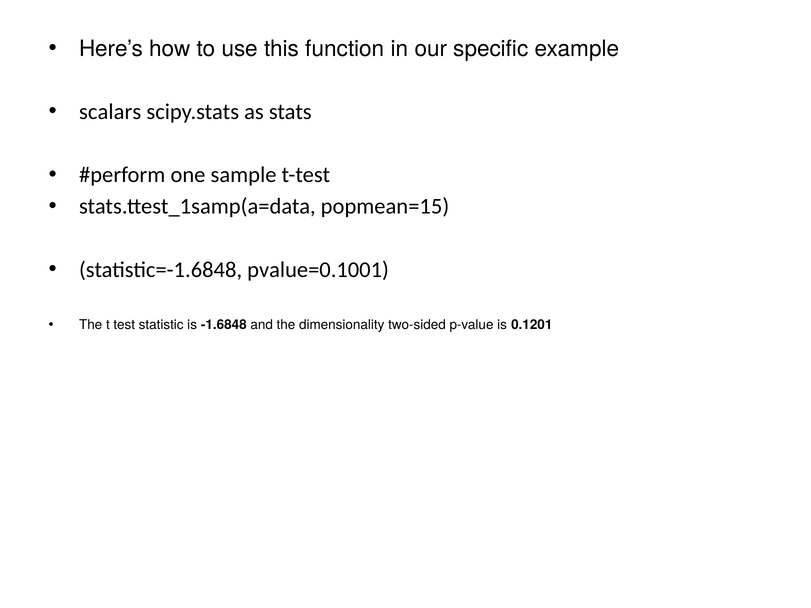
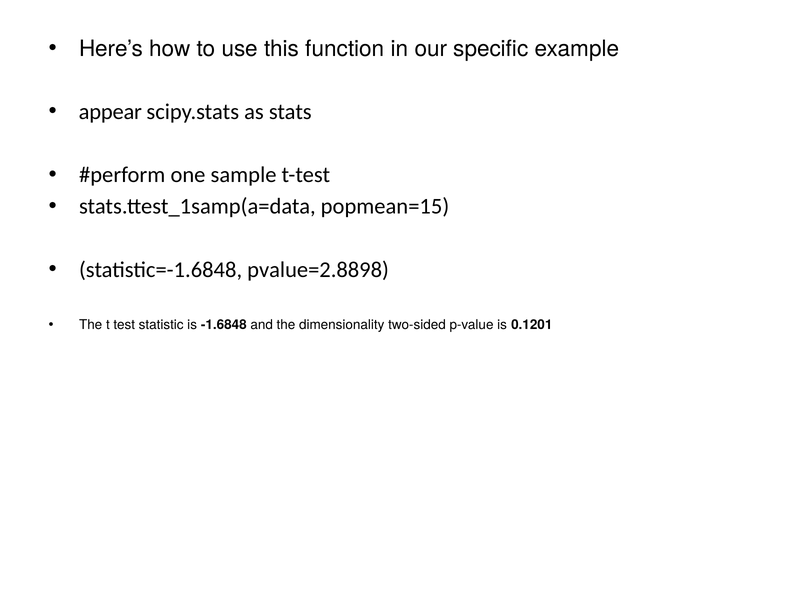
scalars: scalars -> appear (110, 112)
pvalue=0.1001: pvalue=0.1001 -> pvalue=2.8898 (318, 270)
